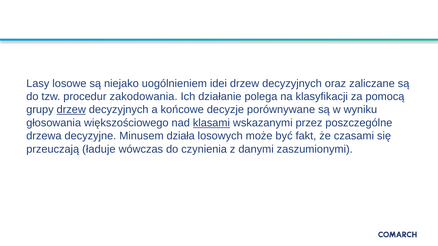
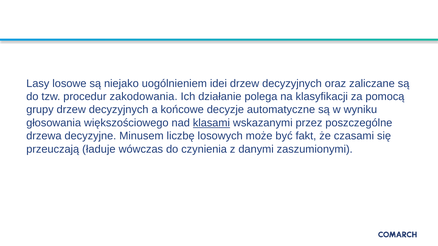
drzew underline: present -> none (71, 110)
porównywane: porównywane -> automatyczne (281, 110)
działa: działa -> liczbę (181, 136)
